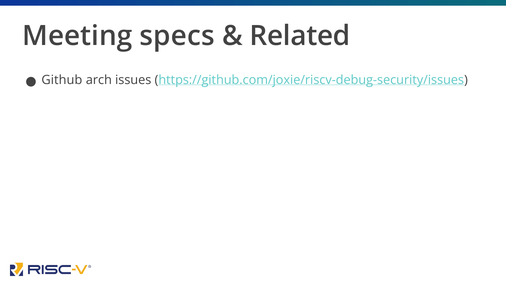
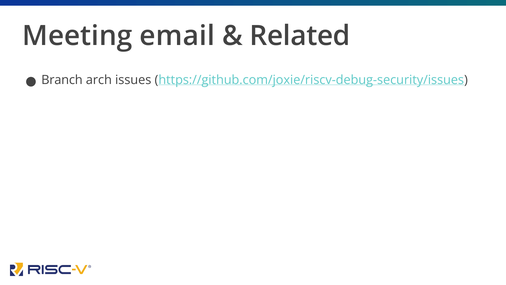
specs: specs -> email (177, 36)
Github: Github -> Branch (62, 80)
